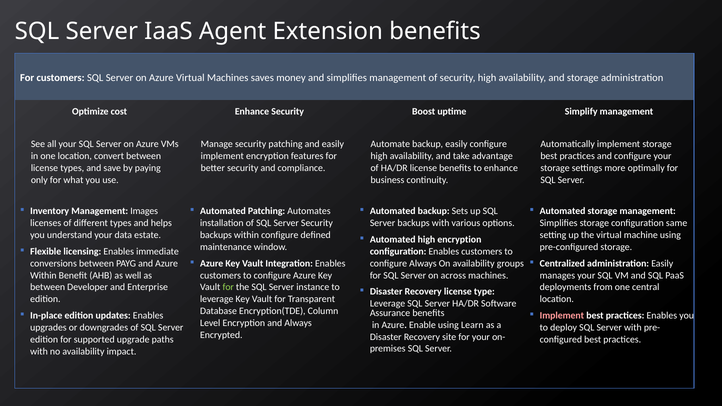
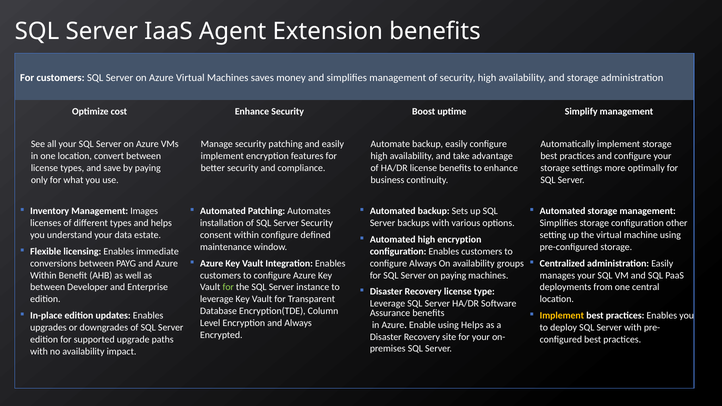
same: same -> other (677, 223)
backups: backups -> consent (216, 235)
on across: across -> paying (453, 275)
Implement colour: pink -> yellow (562, 316)
using Learn: Learn -> Helps (472, 325)
